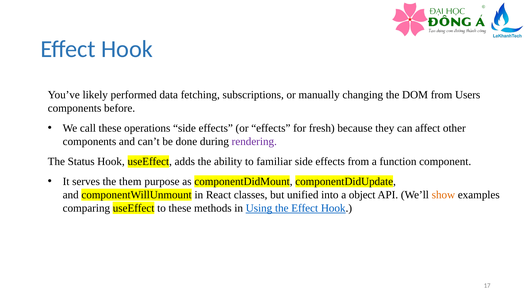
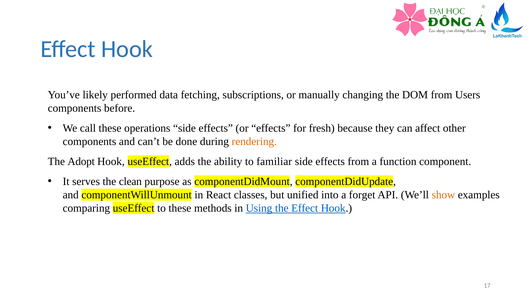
rendering colour: purple -> orange (254, 141)
Status: Status -> Adopt (81, 161)
them: them -> clean (130, 181)
object: object -> forget (362, 195)
